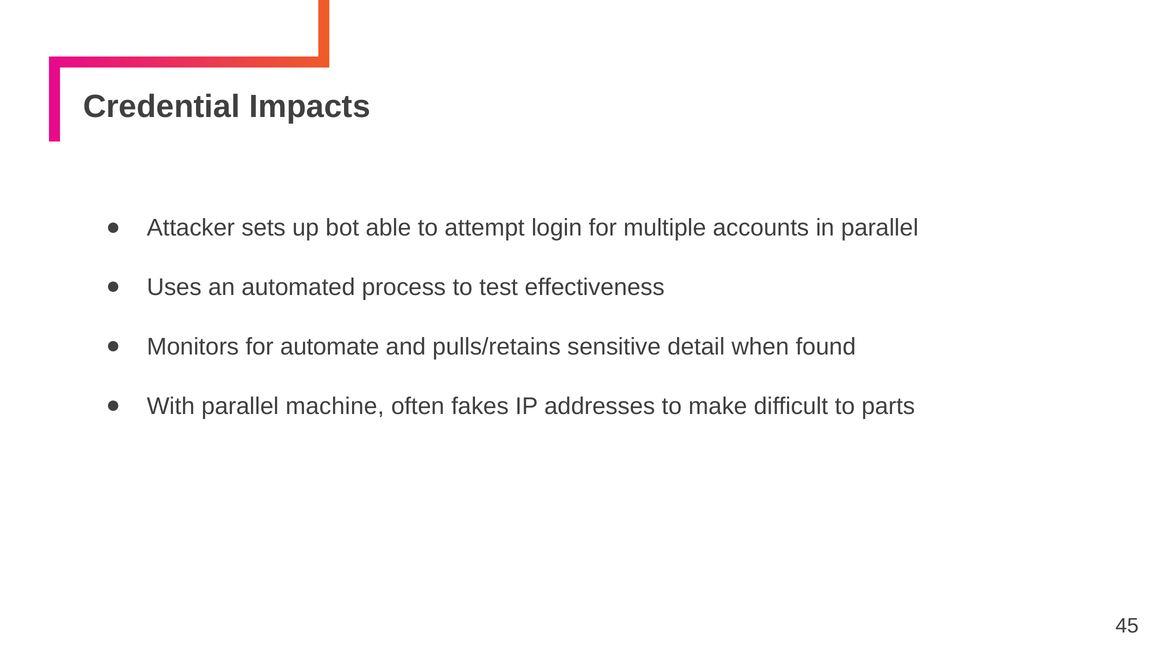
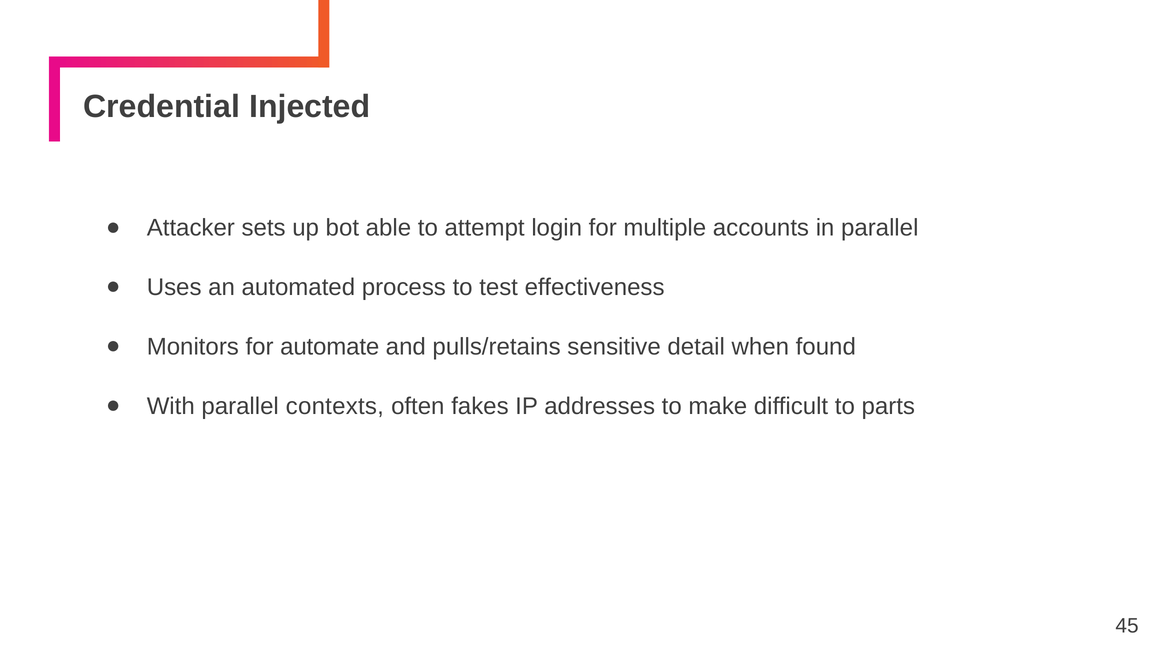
Impacts: Impacts -> Injected (310, 107)
machine: machine -> contexts (335, 406)
